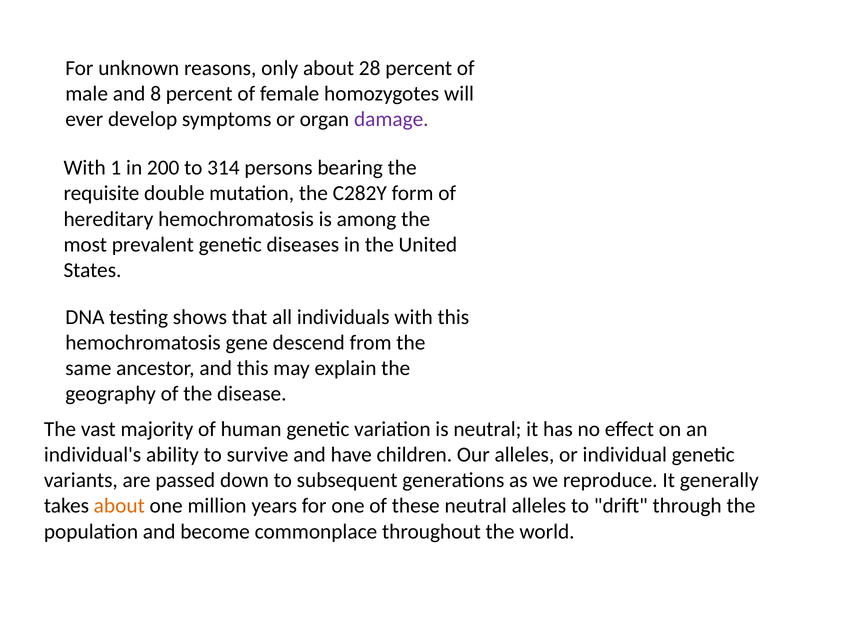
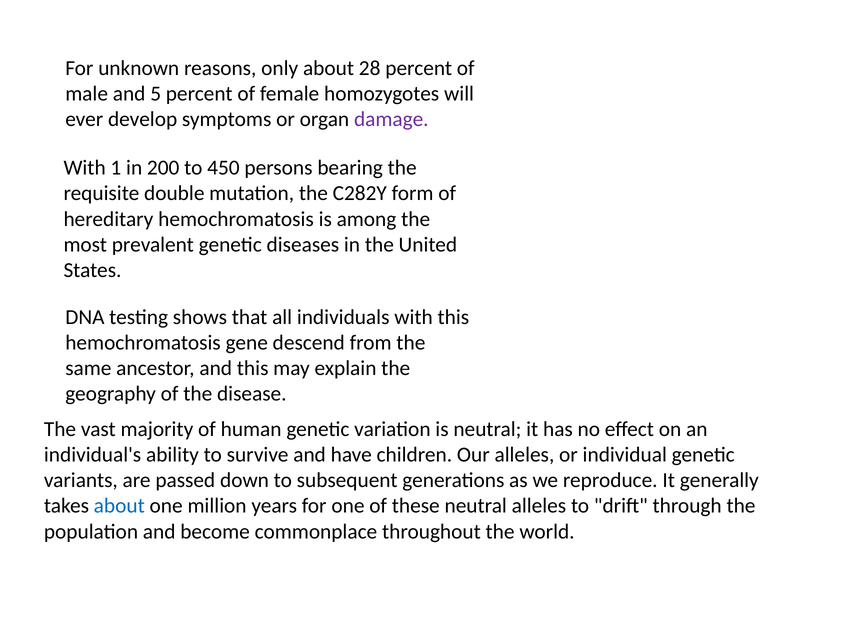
8: 8 -> 5 (156, 94)
314: 314 -> 450 (223, 168)
about colour: orange -> blue (119, 506)
